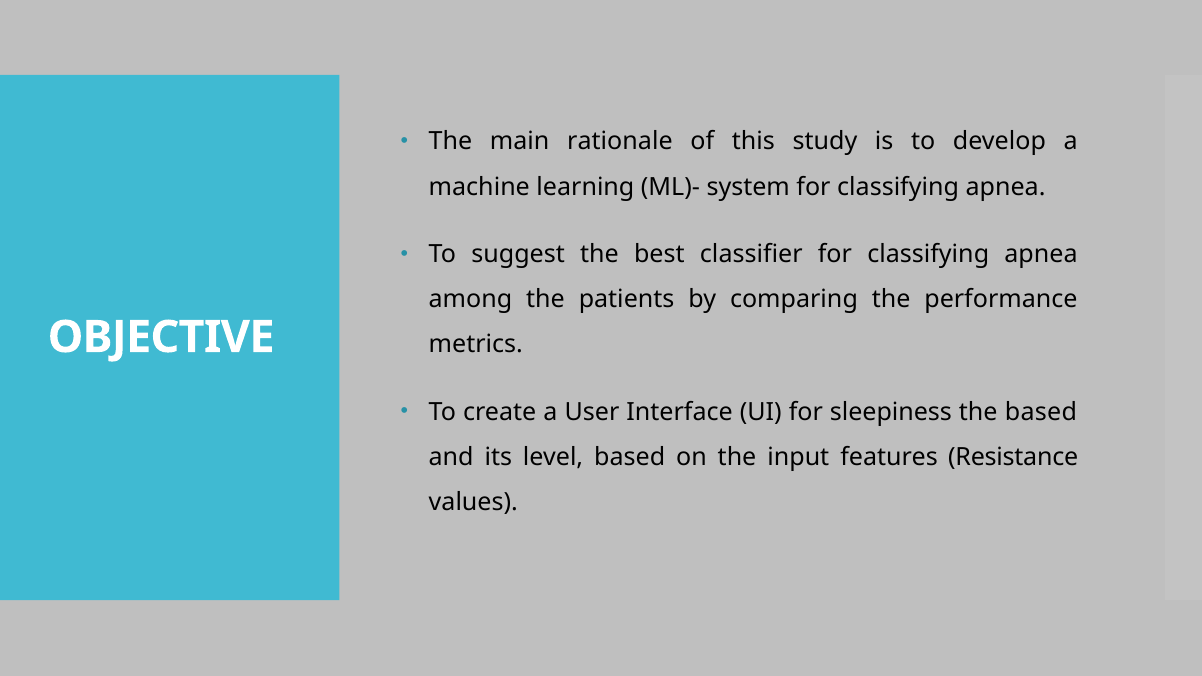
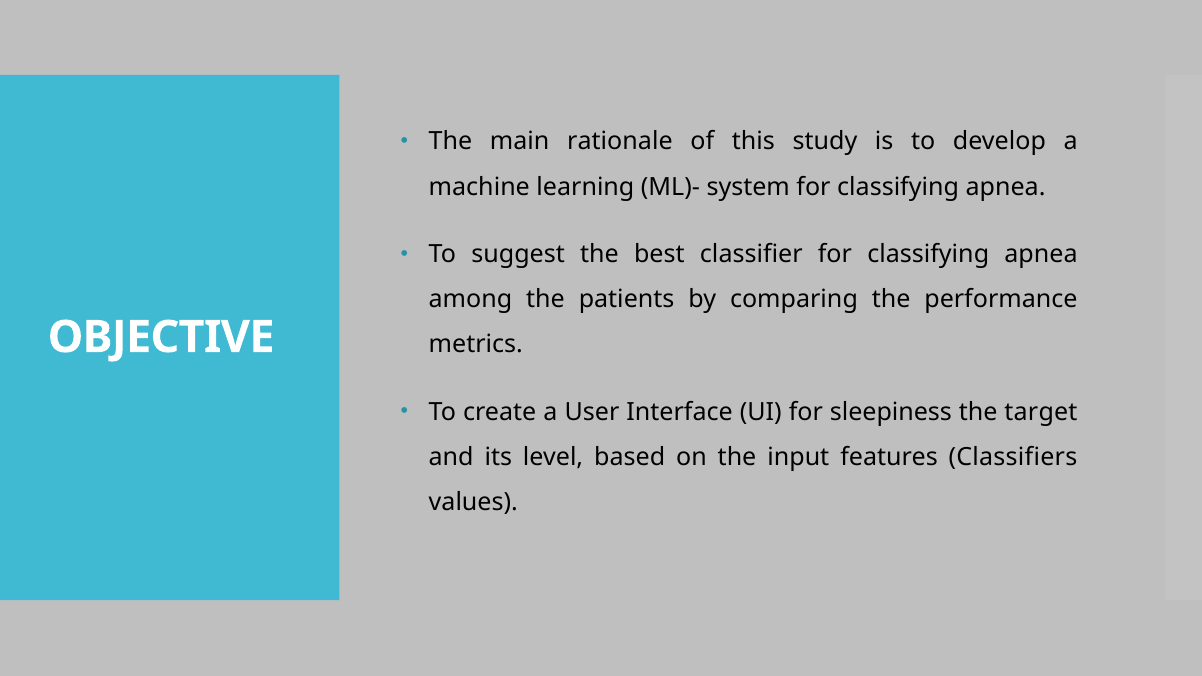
the based: based -> target (1041, 412)
Resistance: Resistance -> Classifiers (1013, 457)
